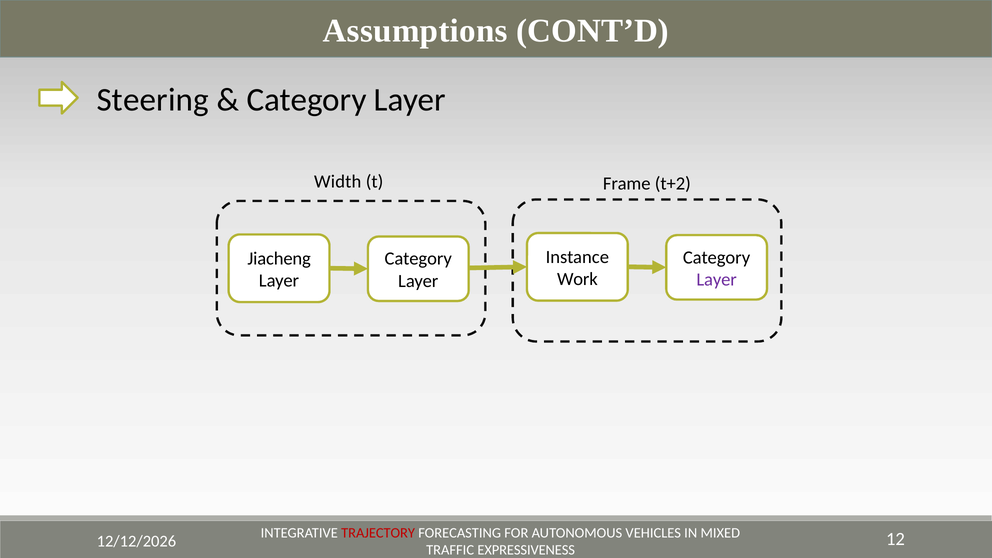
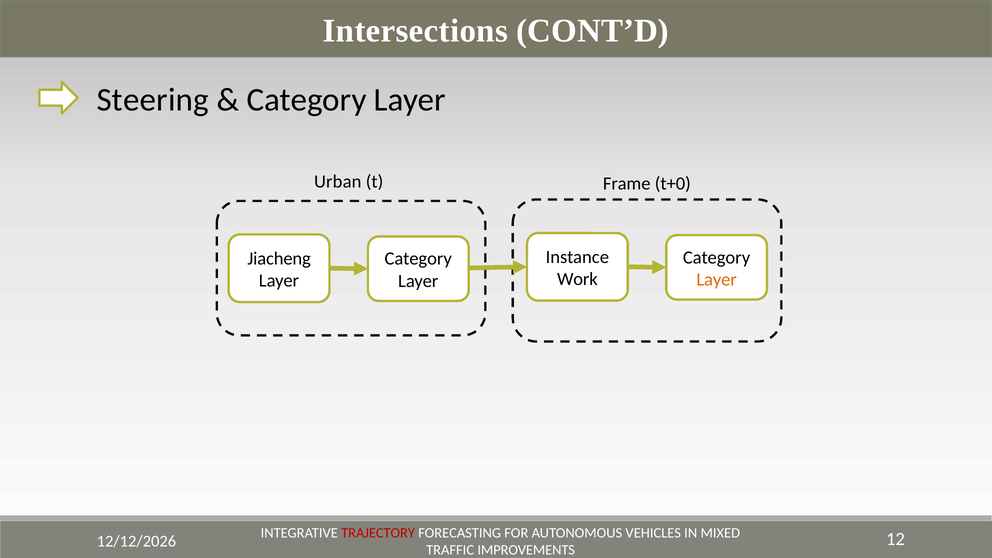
Assumptions: Assumptions -> Intersections (415, 31)
Width: Width -> Urban (338, 182)
t+2: t+2 -> t+0 (673, 183)
Layer colour: purple -> orange (717, 280)
EXPRESSIVENESS: EXPRESSIVENESS -> IMPROVEMENTS (526, 550)
